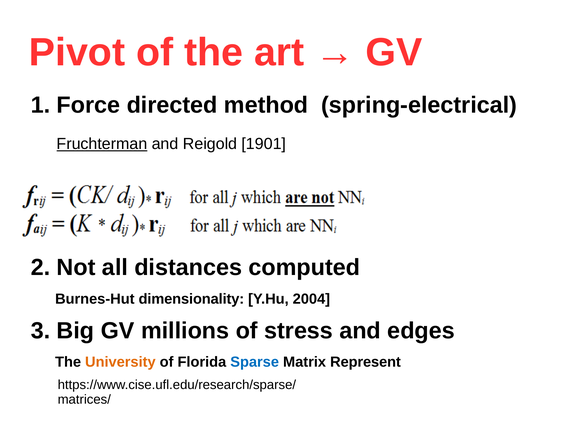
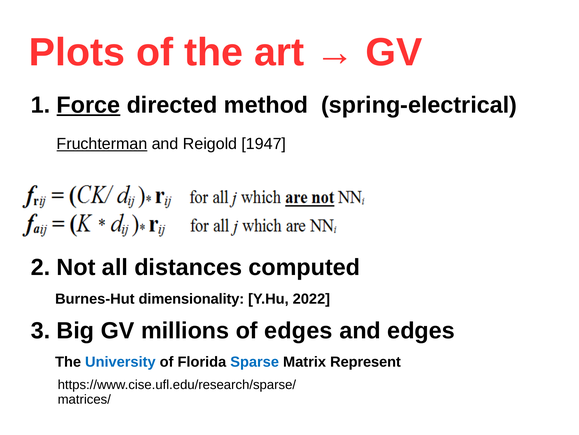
Pivot: Pivot -> Plots (77, 53)
Force underline: none -> present (88, 105)
1901: 1901 -> 1947 (264, 144)
2004: 2004 -> 2022 (311, 299)
of stress: stress -> edges (298, 330)
University colour: orange -> blue (120, 361)
